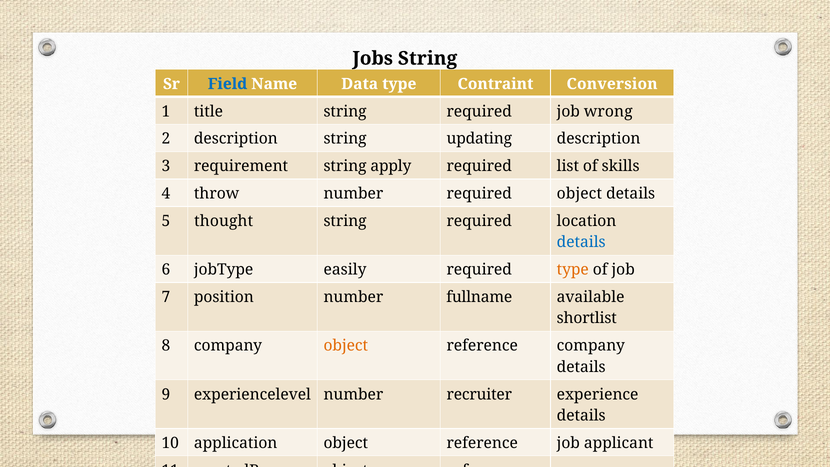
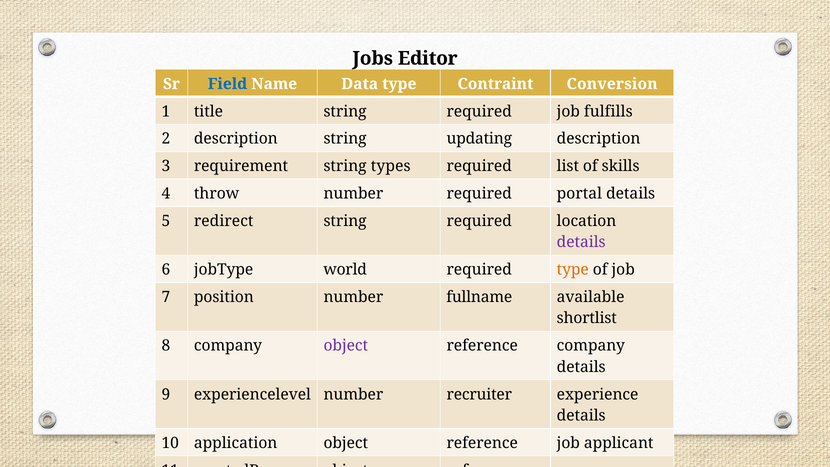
Jobs String: String -> Editor (428, 58)
wrong: wrong -> fulfills (608, 111)
apply: apply -> types (391, 166)
required object: object -> portal (579, 194)
thought: thought -> redirect (224, 221)
details colour: blue -> purple (581, 242)
easily: easily -> world (345, 270)
object colour: orange -> purple (346, 346)
